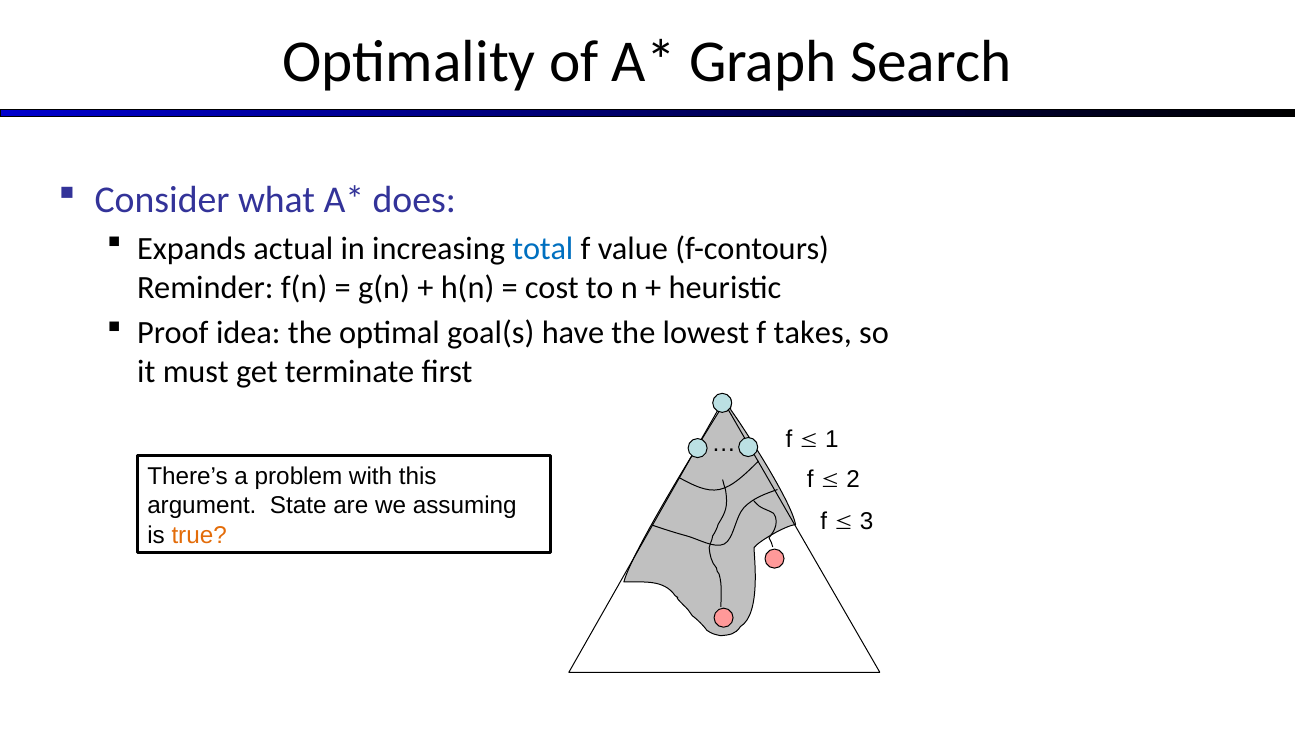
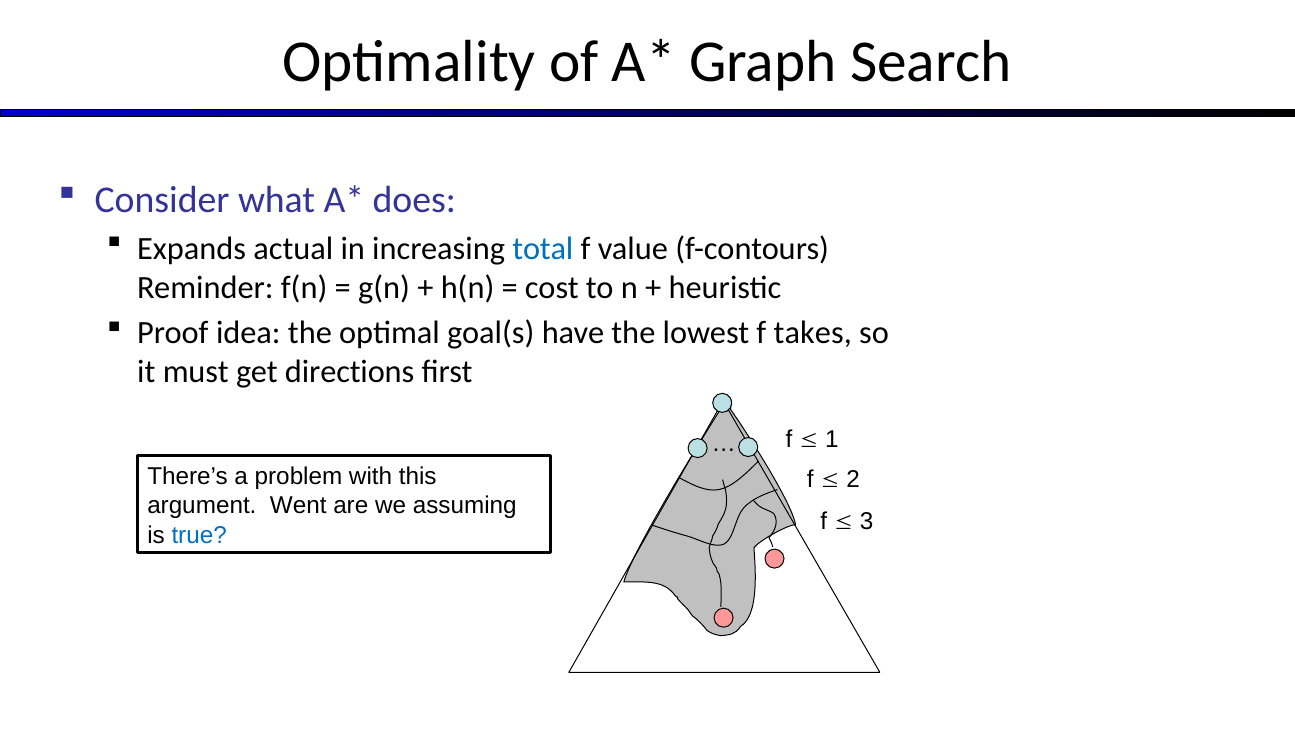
terminate: terminate -> directions (350, 371)
State: State -> Went (298, 505)
true colour: orange -> blue (199, 535)
